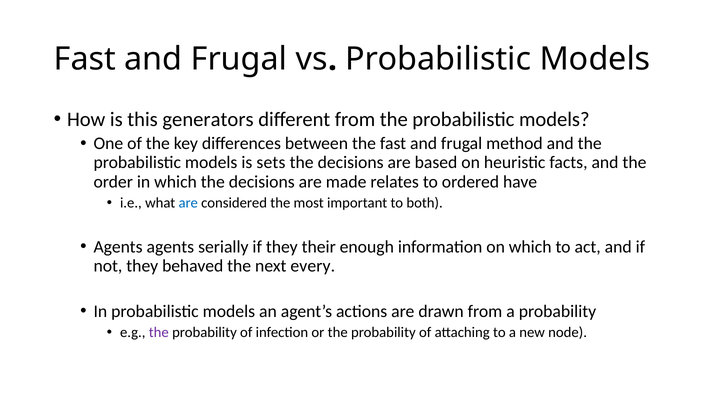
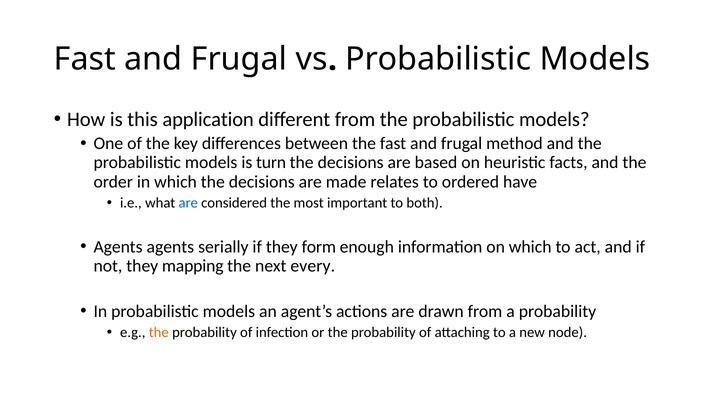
generators: generators -> application (208, 119)
sets: sets -> turn (271, 163)
their: their -> form (319, 247)
behaved: behaved -> mapping (193, 266)
the colour: purple -> orange (159, 332)
